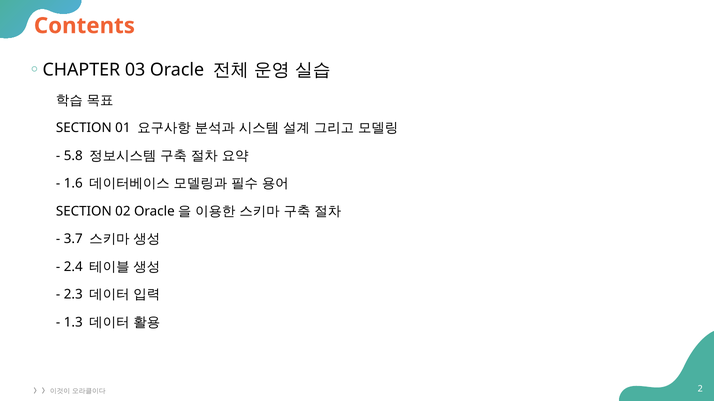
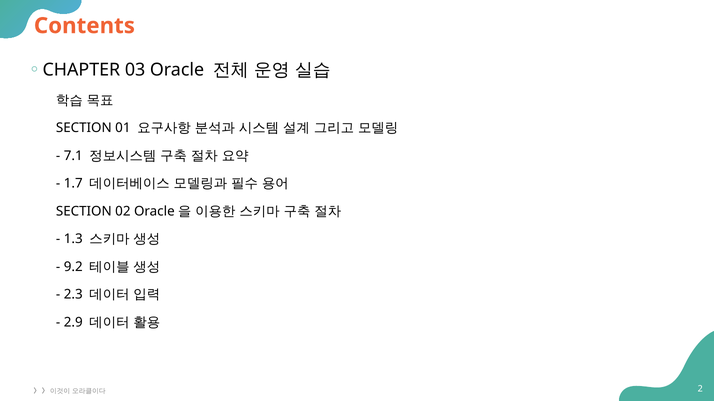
5.8: 5.8 -> 7.1 (73, 156)
1.6: 1.6 -> 1.7 (73, 184)
3.7: 3.7 -> 1.3 (73, 239)
2.4: 2.4 -> 9.2 (73, 267)
1.3: 1.3 -> 2.9 (73, 323)
